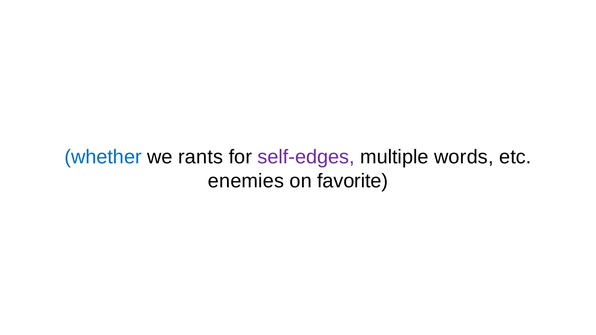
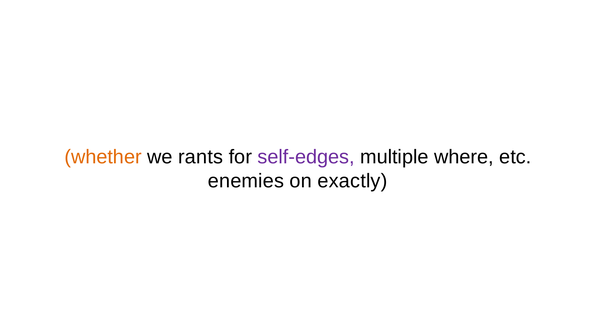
whether colour: blue -> orange (103, 157)
words: words -> where (464, 157)
favorite: favorite -> exactly (352, 181)
